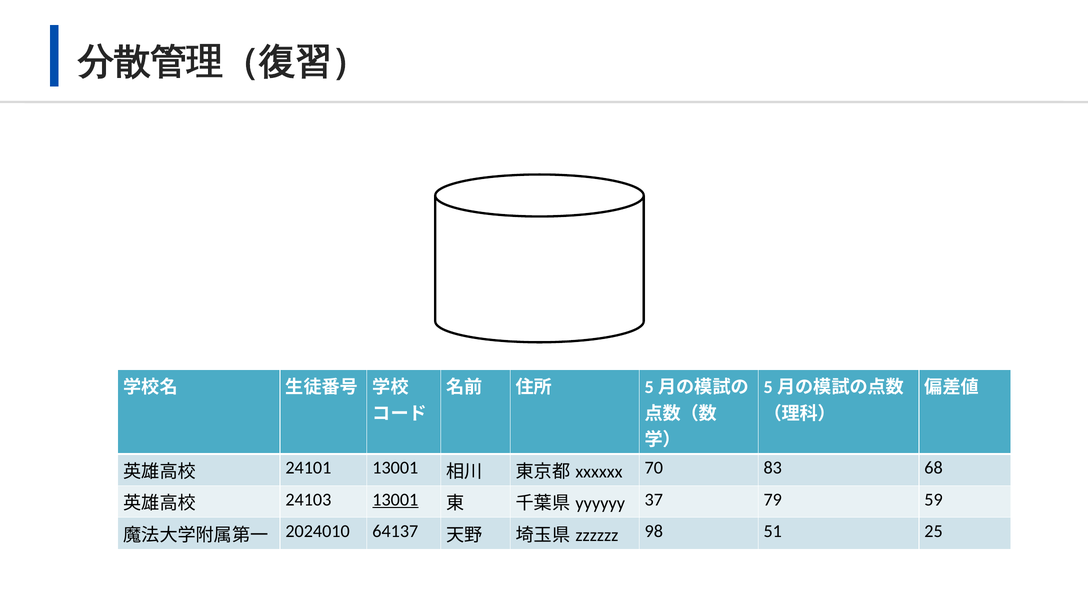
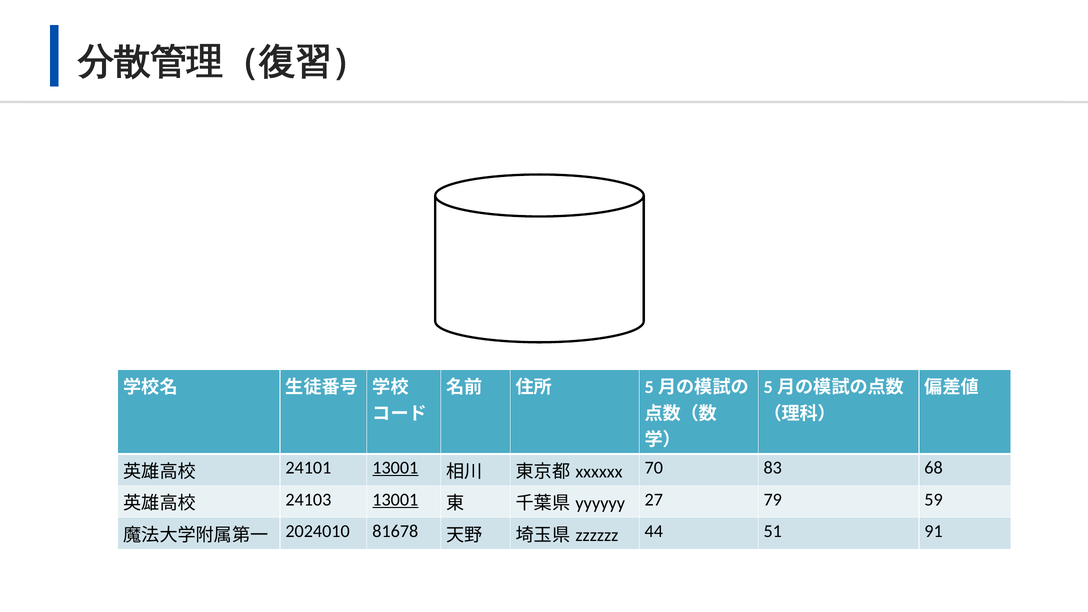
13001 underline: none -> present (395, 468)
37: 37 -> 27 (654, 500)
64137: 64137 -> 81678 (395, 531)
98: 98 -> 44 (654, 531)
25: 25 -> 91 (934, 531)
